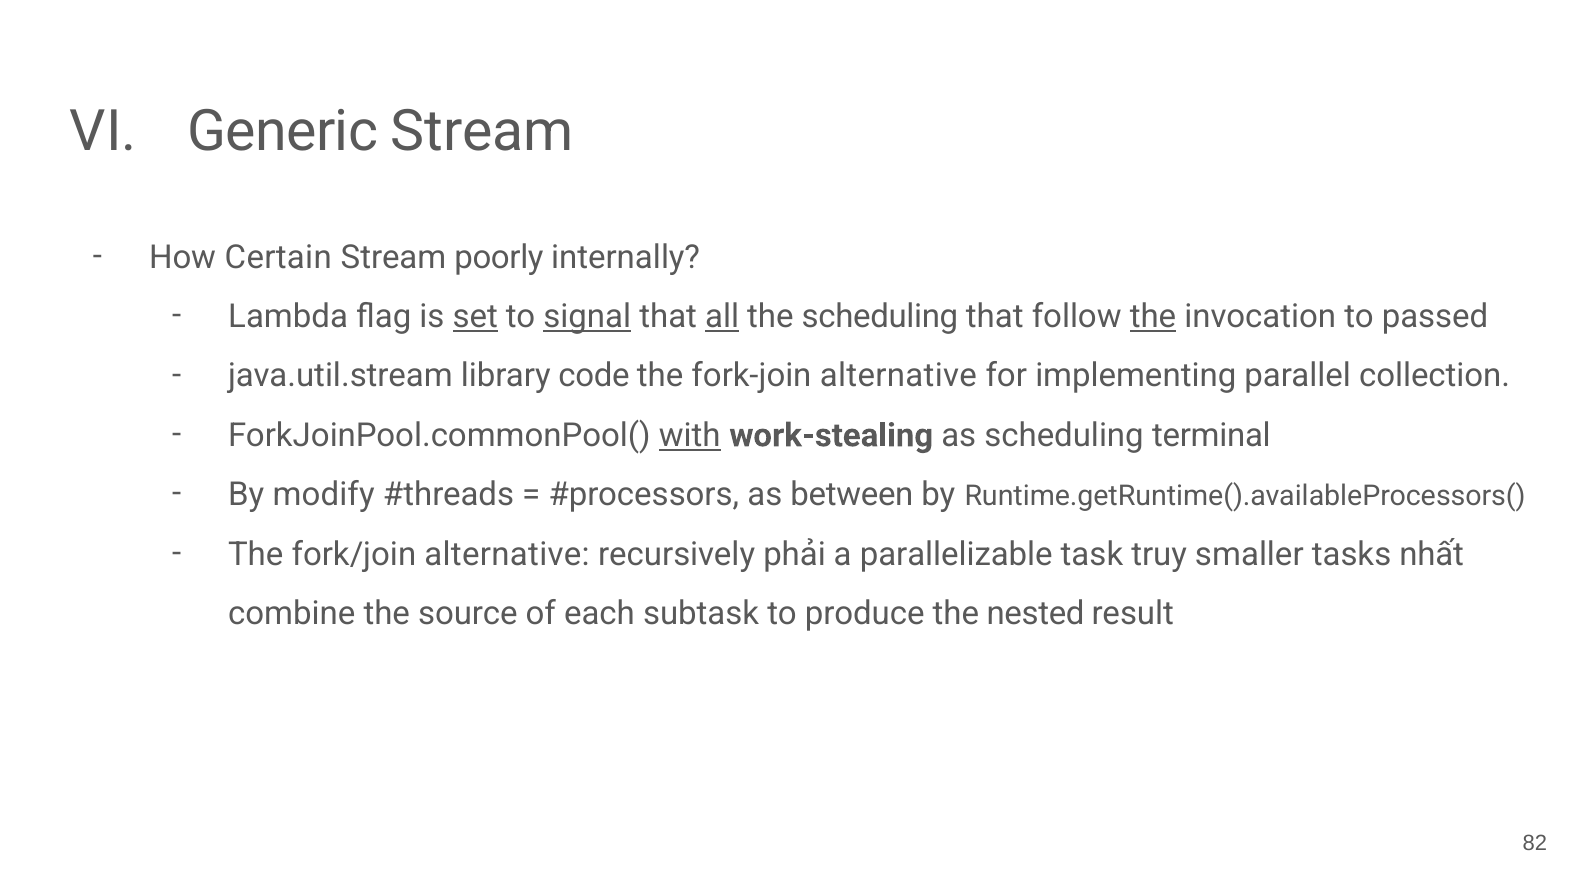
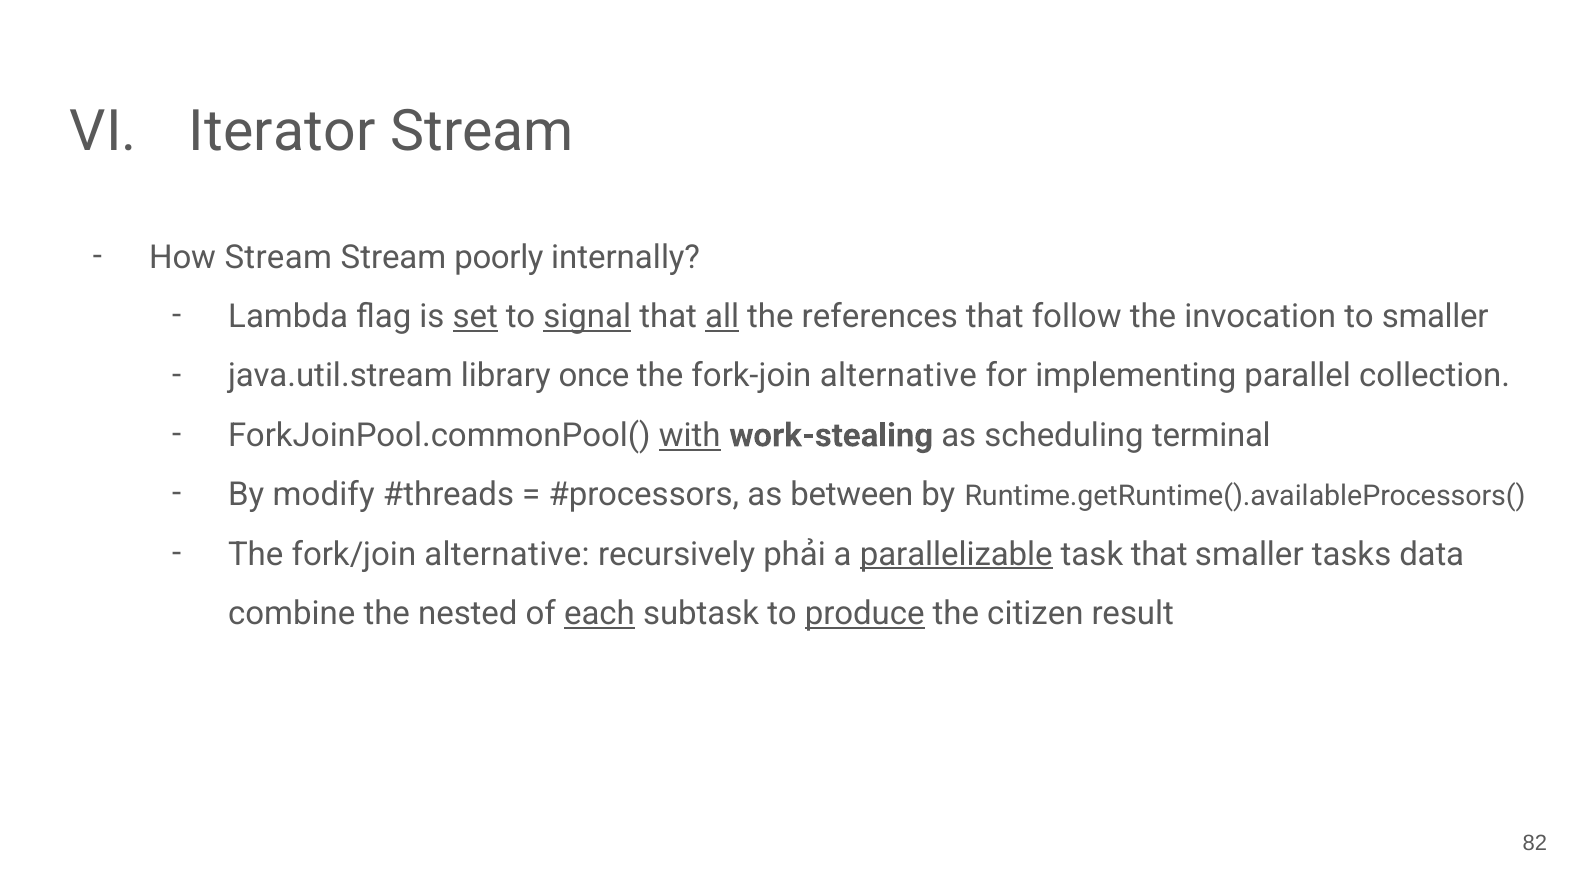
Generic: Generic -> Iterator (282, 131)
How Certain: Certain -> Stream (278, 257)
the scheduling: scheduling -> references (880, 317)
the underline: present -> none (1153, 317)
to passed: passed -> smaller (1435, 317)
code: code -> once (594, 376)
parallelizable underline: none -> present (956, 554)
task truy: truy -> that (1159, 554)
nhất: nhất -> data (1432, 554)
source: source -> nested (468, 614)
each underline: none -> present (599, 614)
produce underline: none -> present (865, 614)
nested: nested -> citizen (1035, 614)
